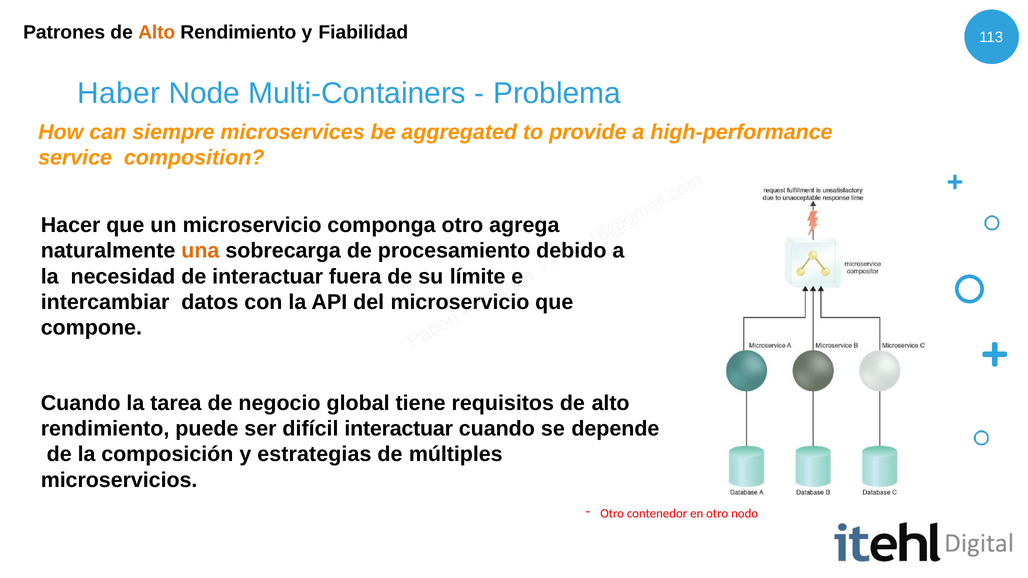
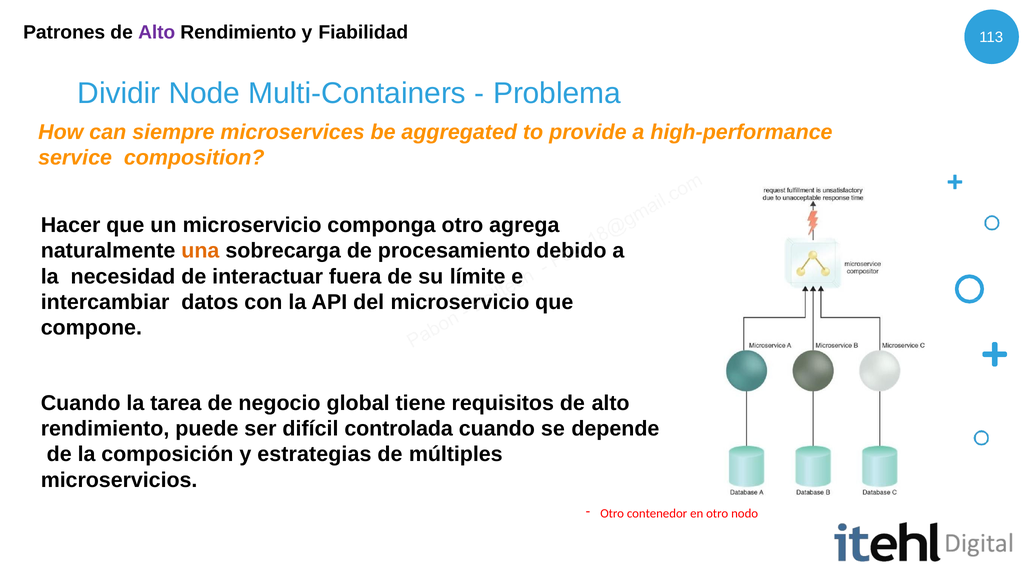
Alto colour: orange -> purple (157, 32)
Haber: Haber -> Dividir (119, 93)
difícil interactuar: interactuar -> controlada (399, 429)
